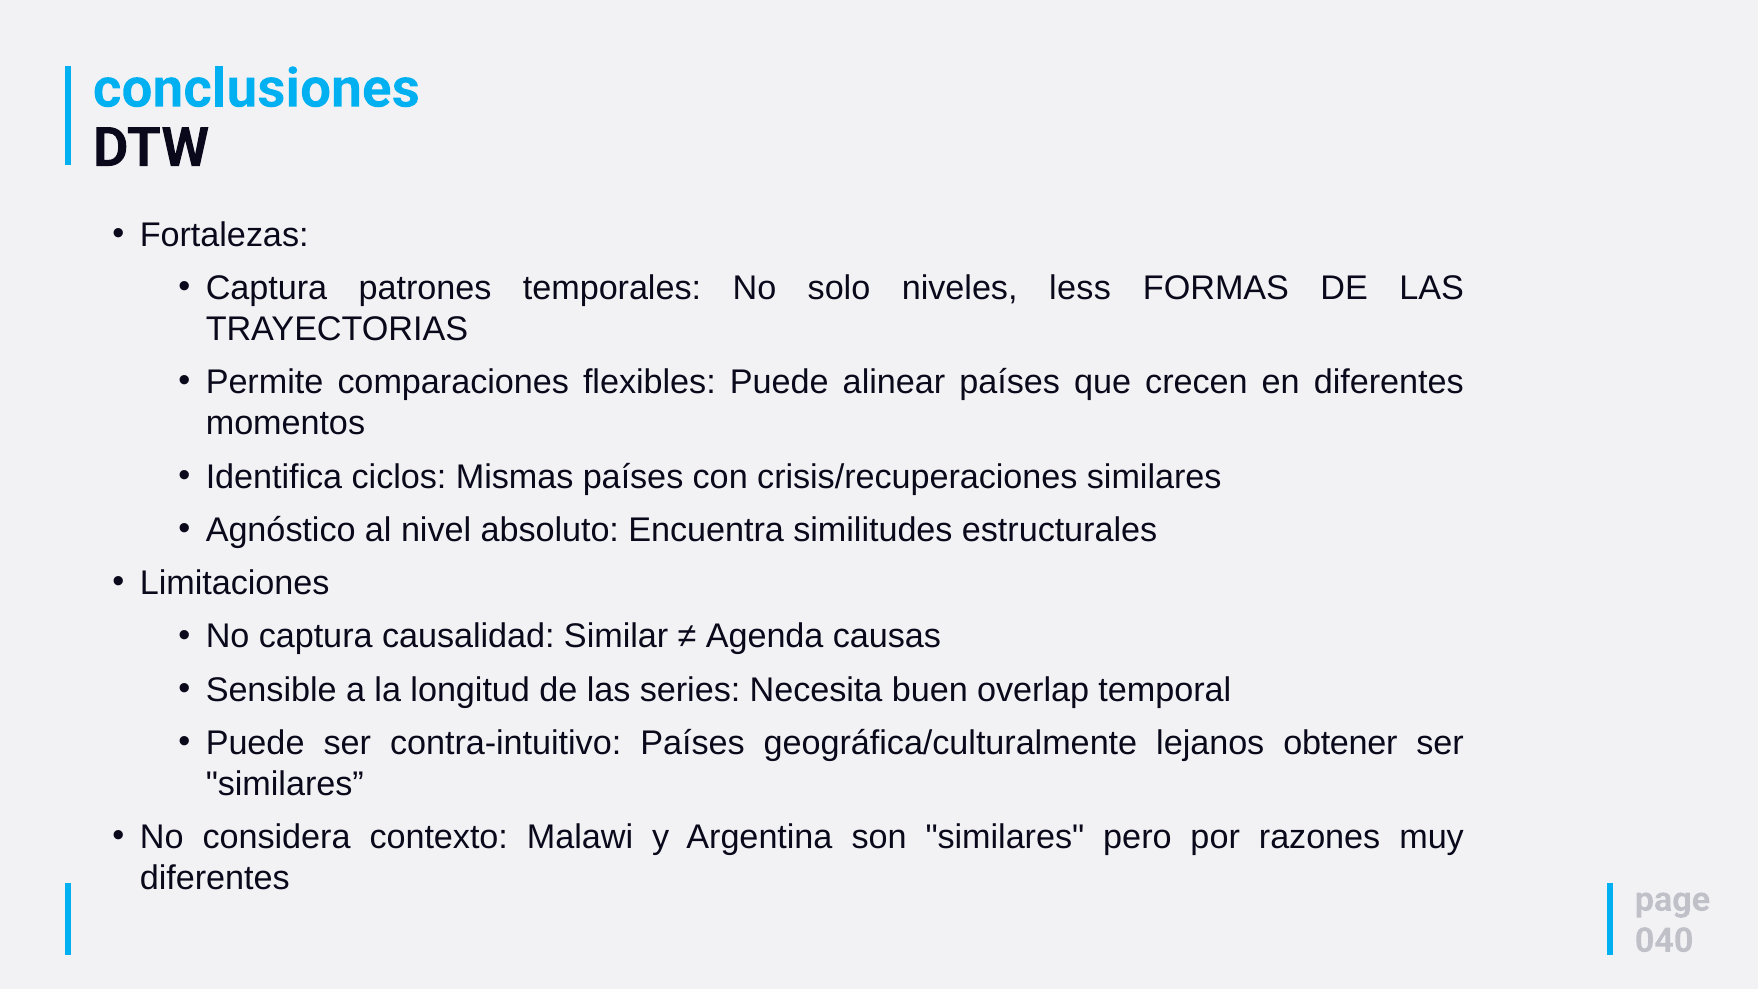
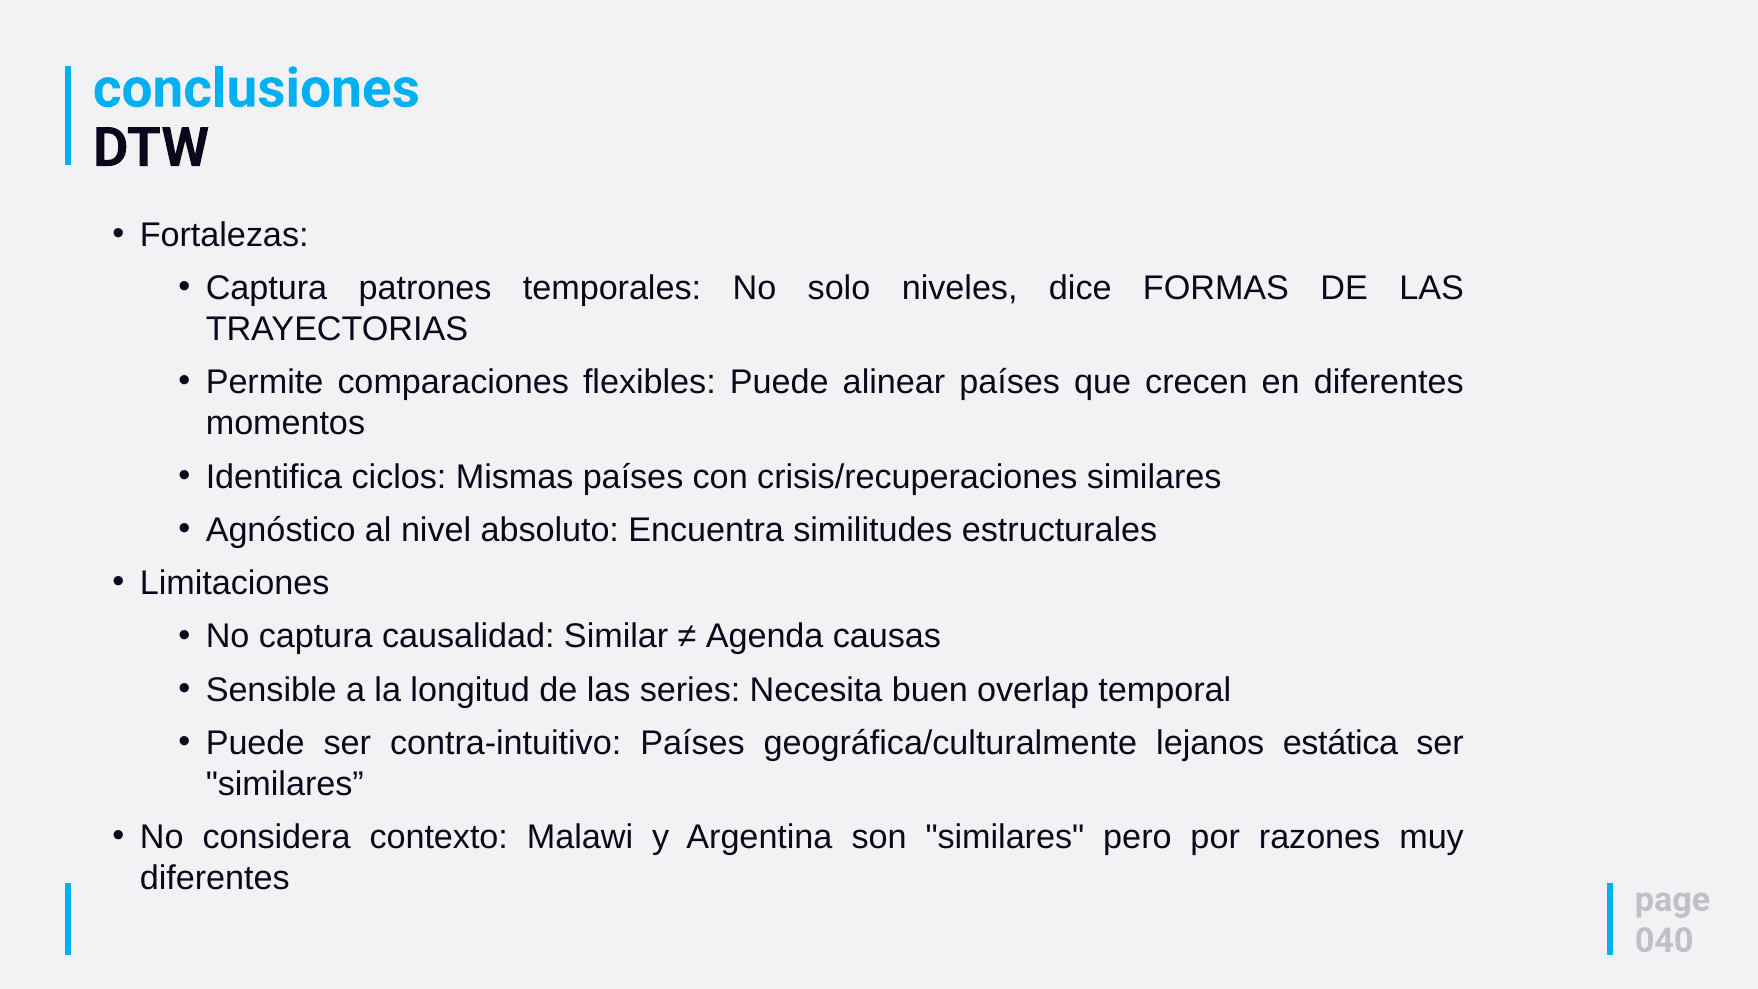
less: less -> dice (1080, 288)
obtener: obtener -> estática (1340, 743)
